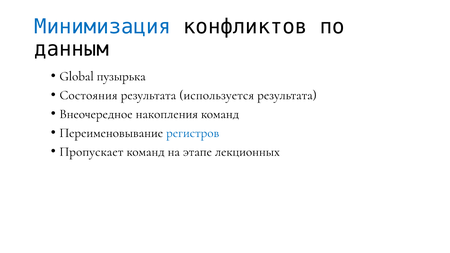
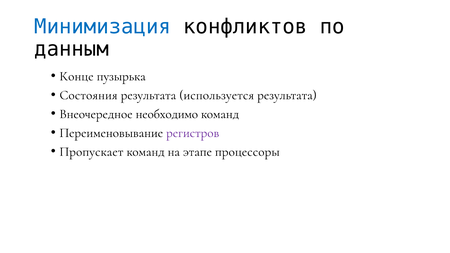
Global: Global -> Конце (76, 76)
накопления: накопления -> необходимо (167, 114)
регистров colour: blue -> purple (193, 133)
лекционных: лекционных -> процессоры (247, 152)
